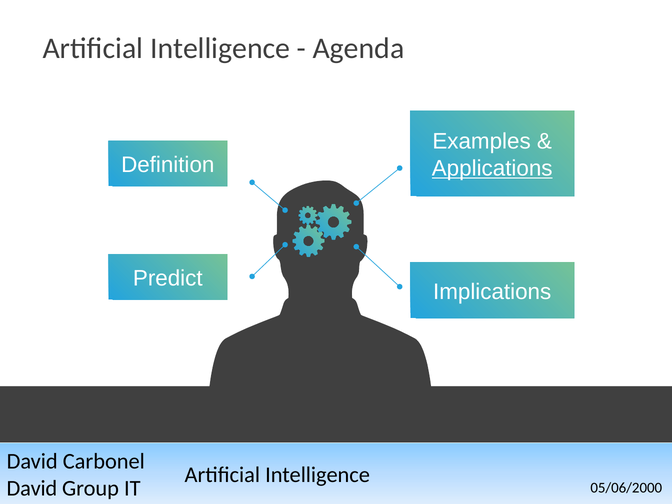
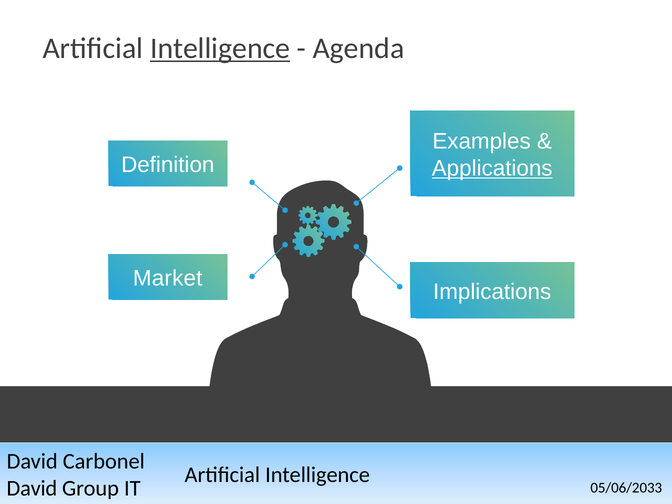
Intelligence underline: none -> present (220, 48)
Predict: Predict -> Market (168, 278)
05/06/2000: 05/06/2000 -> 05/06/2033 (626, 488)
